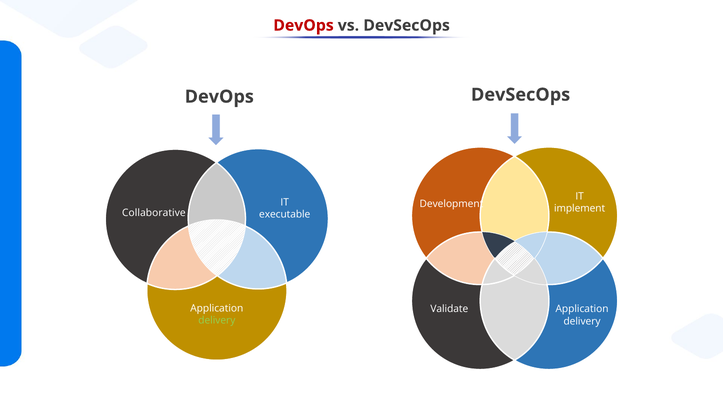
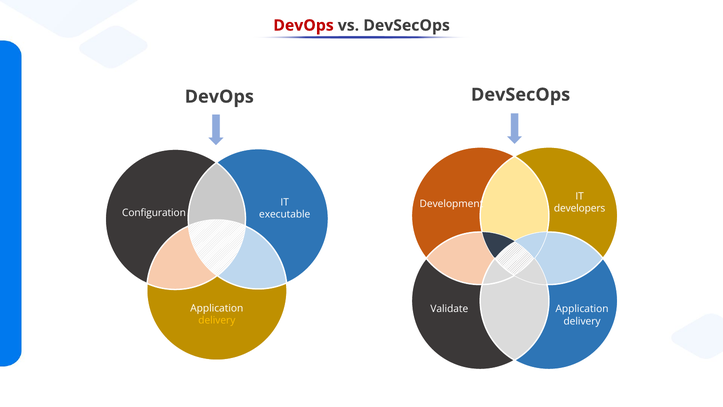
implement: implement -> developers (580, 208)
Collaborative: Collaborative -> Configuration (154, 213)
delivery colour: light green -> yellow (217, 320)
